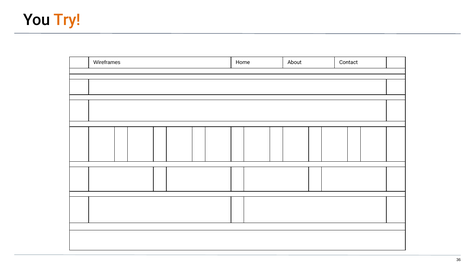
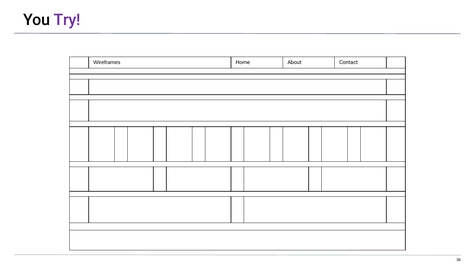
Try colour: orange -> purple (67, 20)
